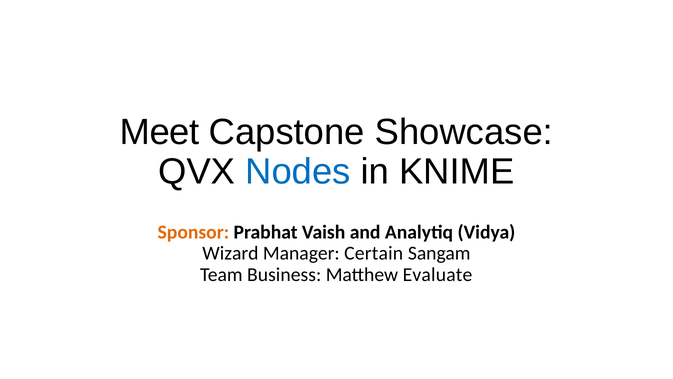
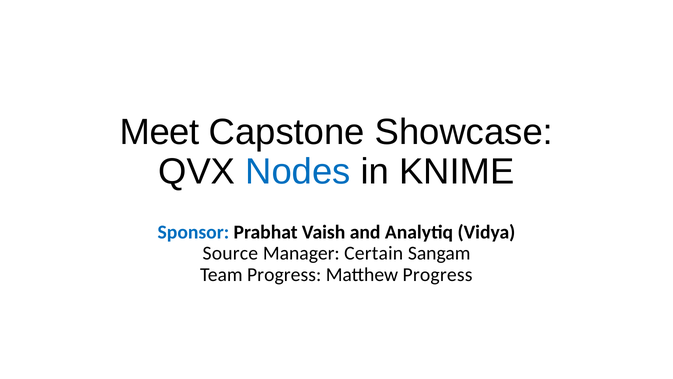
Sponsor colour: orange -> blue (193, 232)
Wizard: Wizard -> Source (230, 253)
Team Business: Business -> Progress (284, 274)
Matthew Evaluate: Evaluate -> Progress (438, 274)
